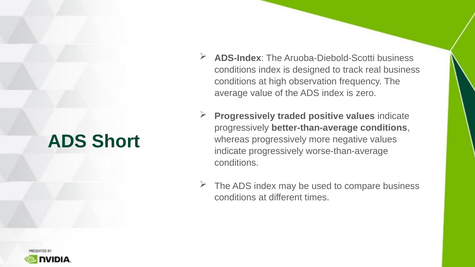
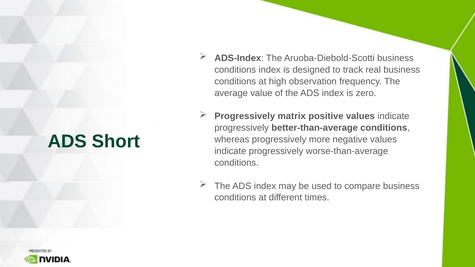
traded: traded -> matrix (292, 116)
